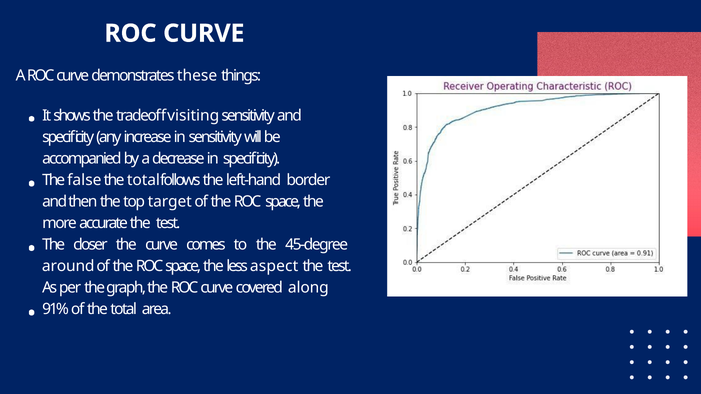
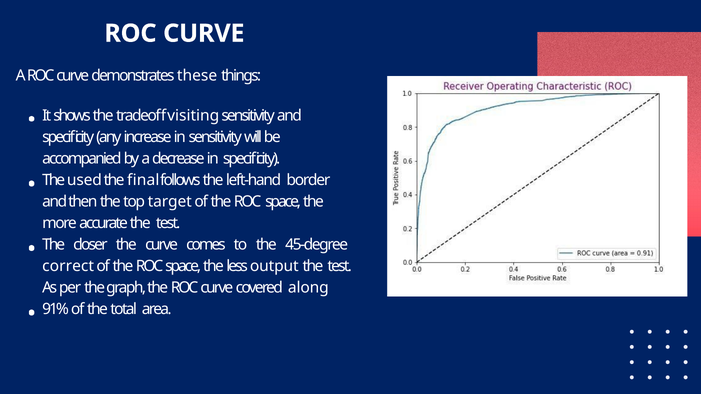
false: false -> used (84, 180)
total: total -> final (143, 180)
around: around -> correct (68, 266)
aspect: aspect -> output (274, 266)
